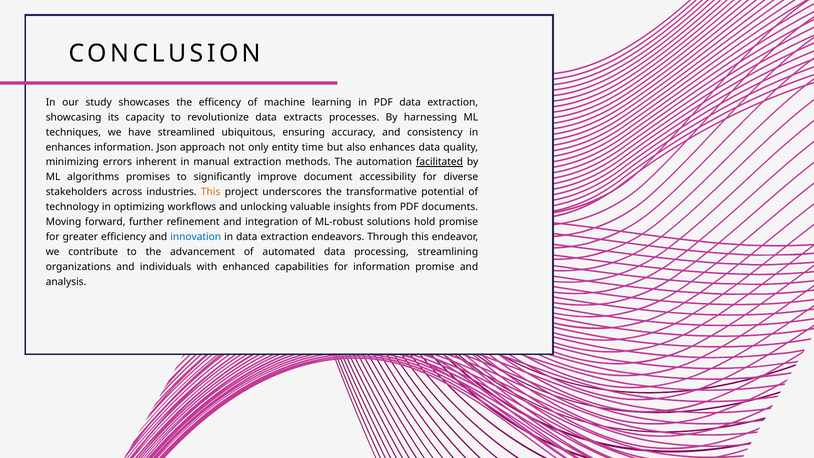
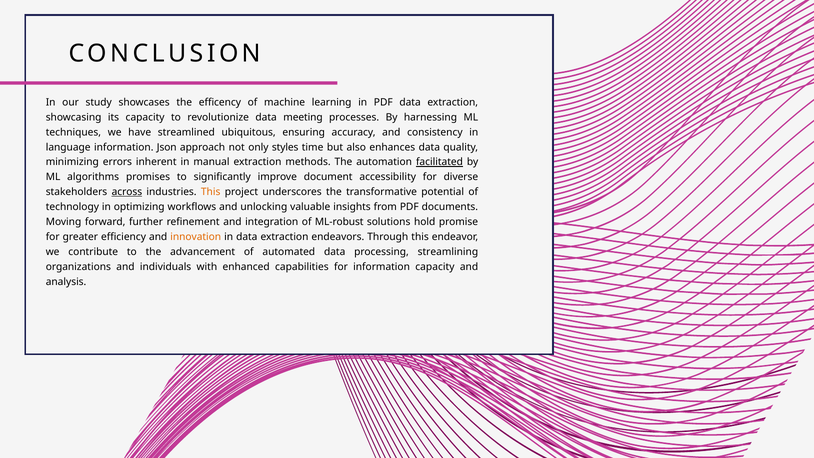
extracts: extracts -> meeting (303, 117)
enhances: enhances -> language (68, 147)
entity: entity -> styles (285, 147)
across underline: none -> present (127, 192)
innovation colour: blue -> orange (196, 237)
information promise: promise -> capacity (435, 267)
